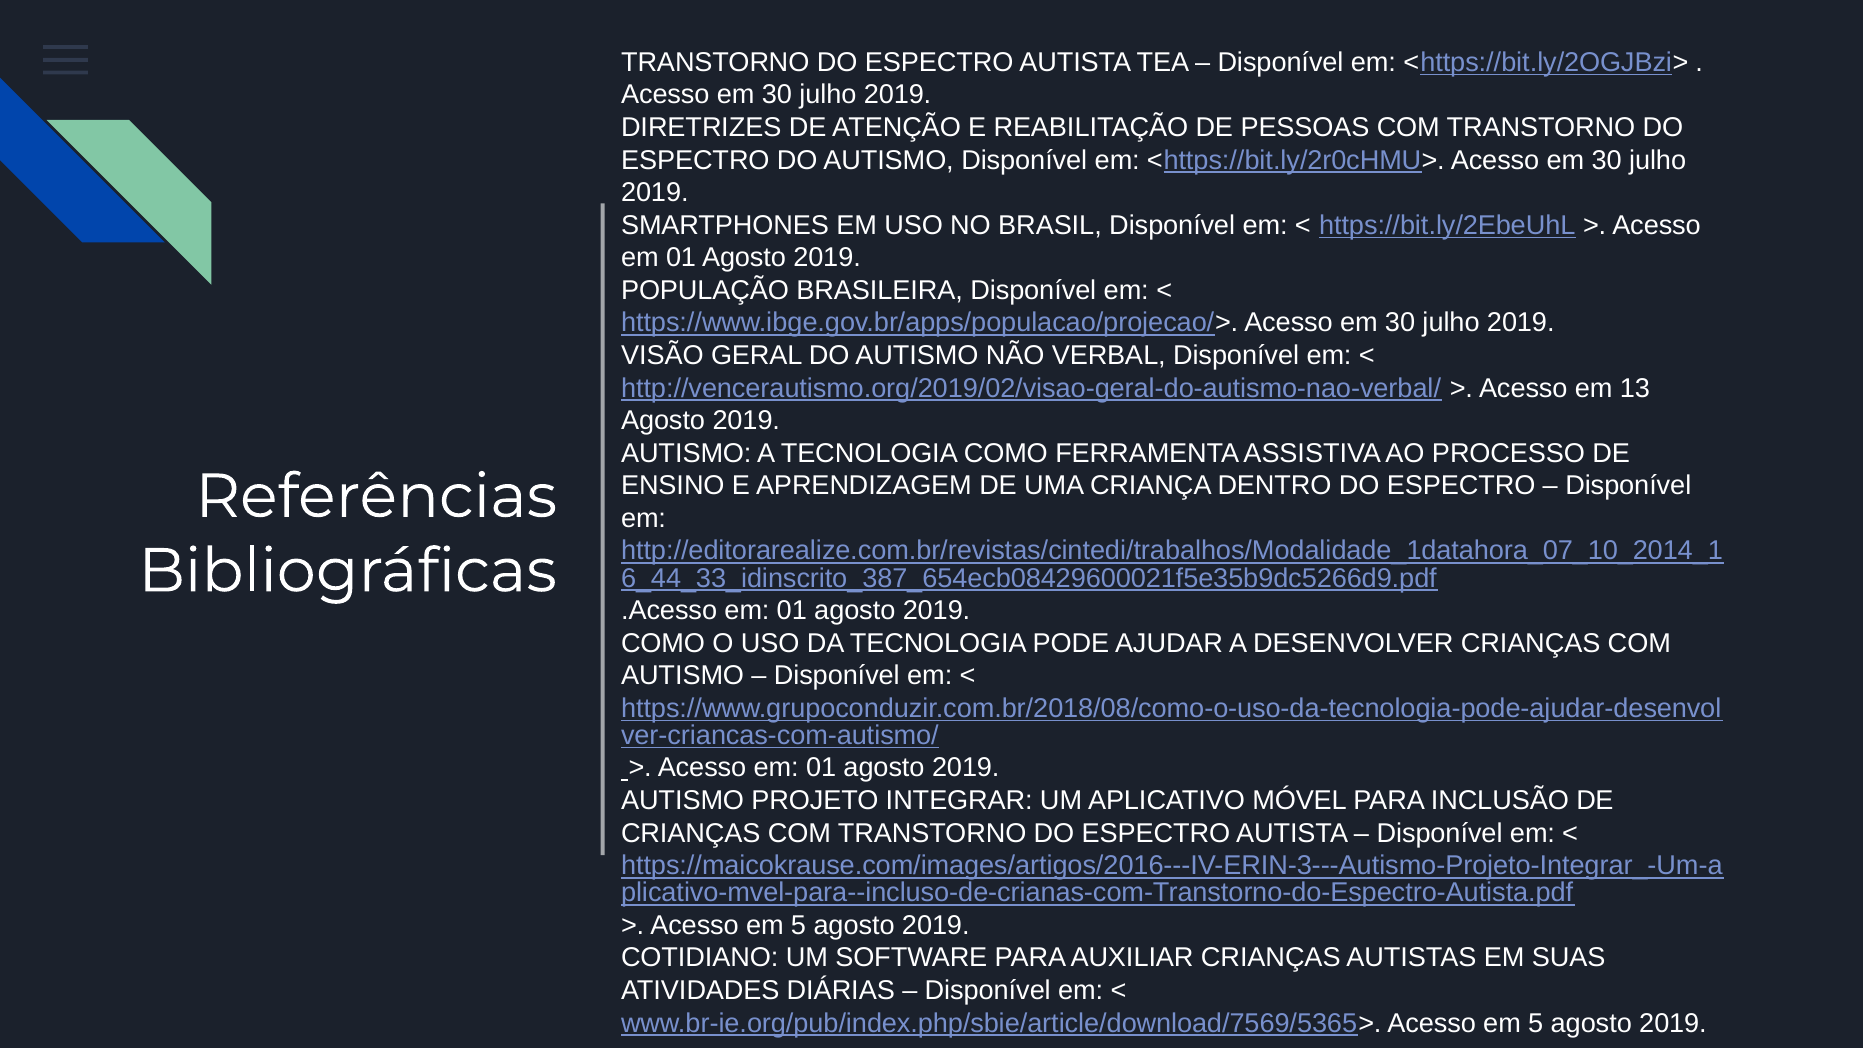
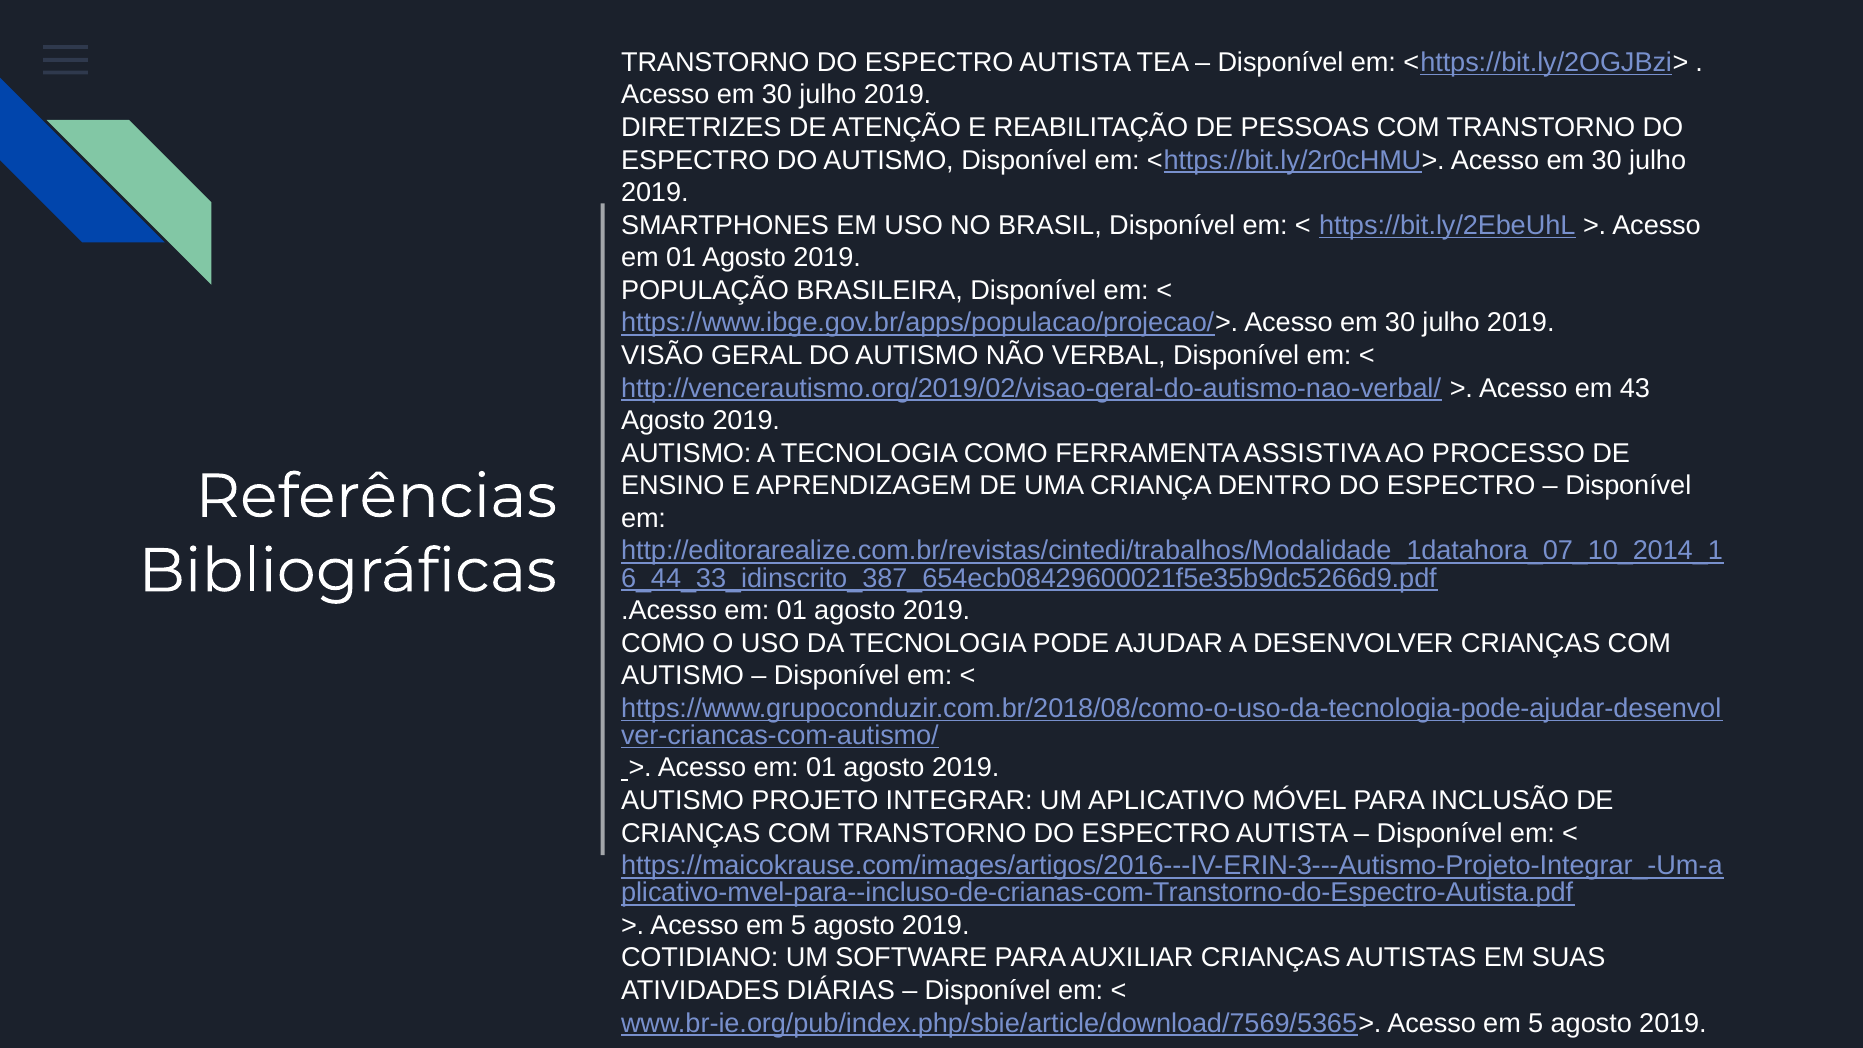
13: 13 -> 43 (1635, 388)
